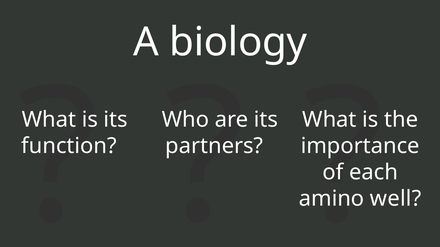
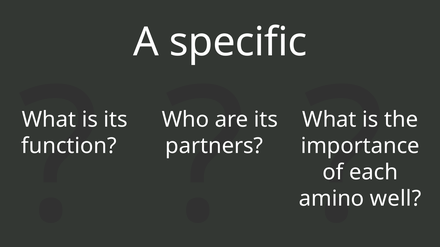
biology: biology -> specific (238, 42)
